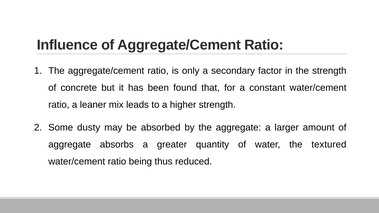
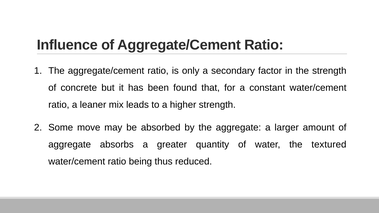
dusty: dusty -> move (89, 128)
